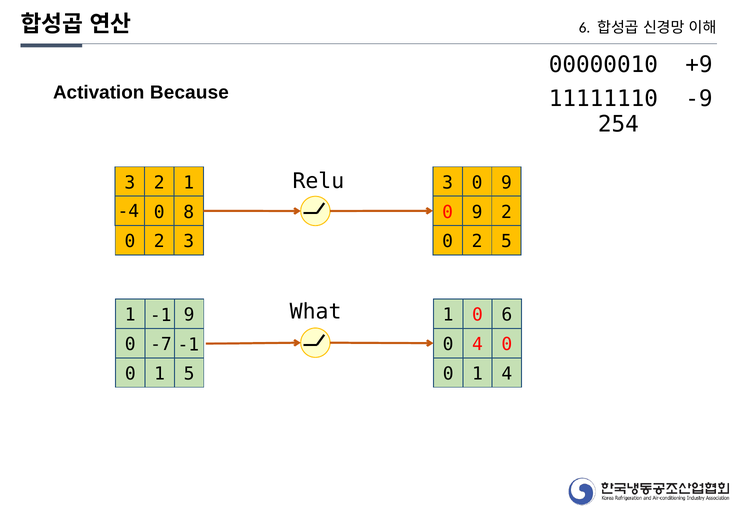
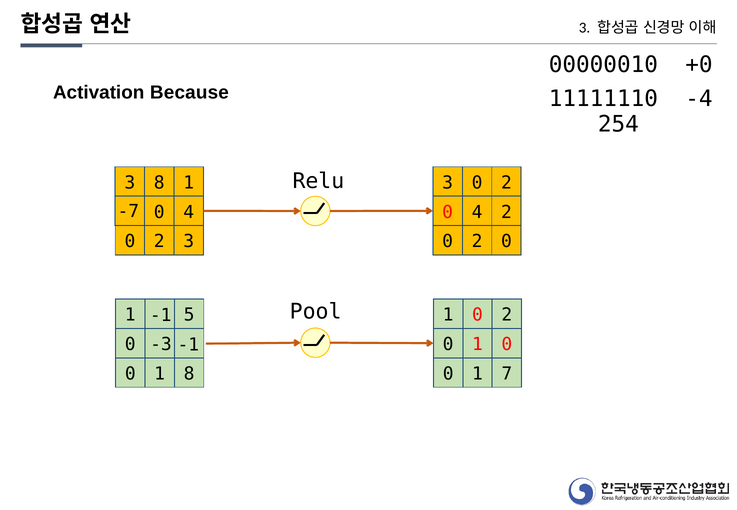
6: 6 -> 3 (585, 28)
+9: +9 -> +0 (699, 65)
-9: -9 -> -4 (699, 99)
3 2: 2 -> 8 (159, 183)
3 0 9: 9 -> 2 (506, 183)
-4: -4 -> -7 (128, 212)
8: 8 -> 4 (189, 212)
9: 9 -> 4 (477, 212)
5: 5 -> 0 (506, 242)
What: What -> Pool (316, 312)
1 9: 9 -> 5 (189, 315)
1 0 6: 6 -> 2 (507, 315)
4: 4 -> 1 (477, 345)
-7: -7 -> -3 (161, 345)
1 5: 5 -> 8 (189, 374)
1 4: 4 -> 7 (507, 374)
